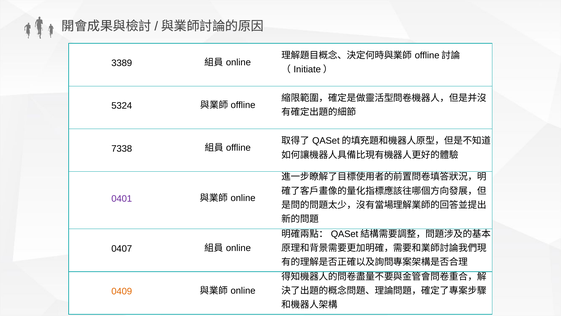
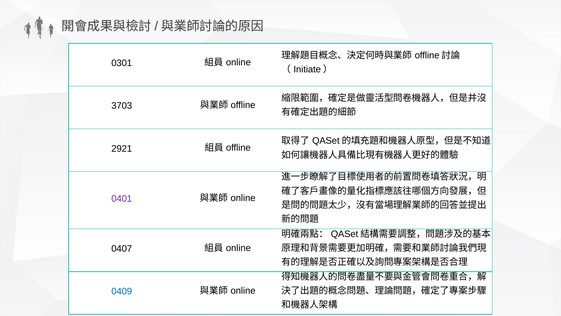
3389: 3389 -> 0301 (122, 63)
5324: 5324 -> 3703 (122, 106)
7338: 7338 -> 2921 (122, 148)
0409 colour: orange -> blue (122, 291)
